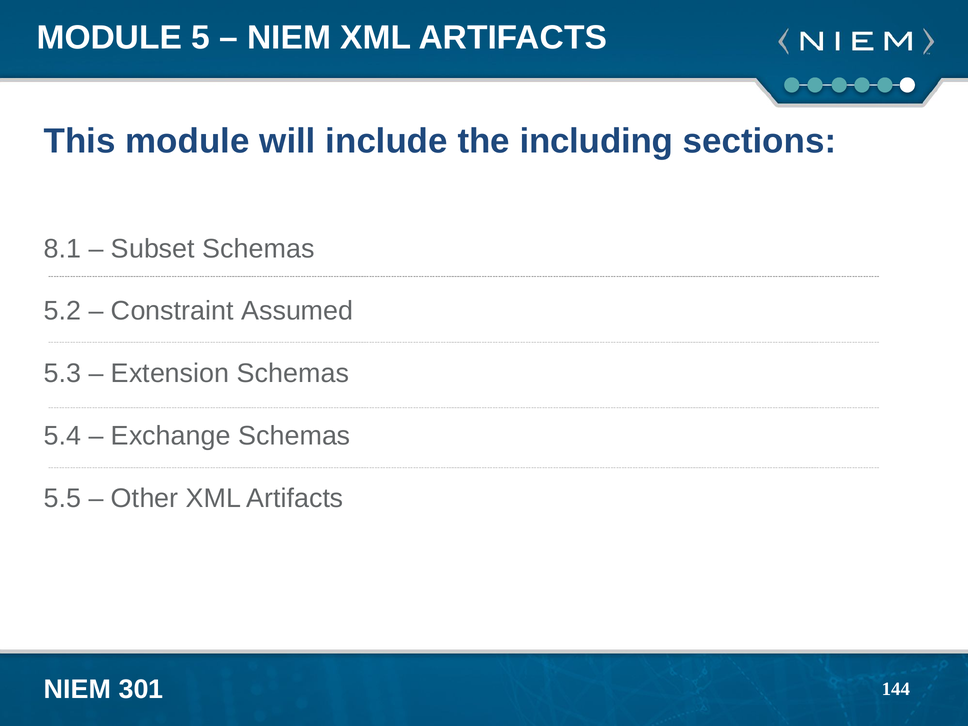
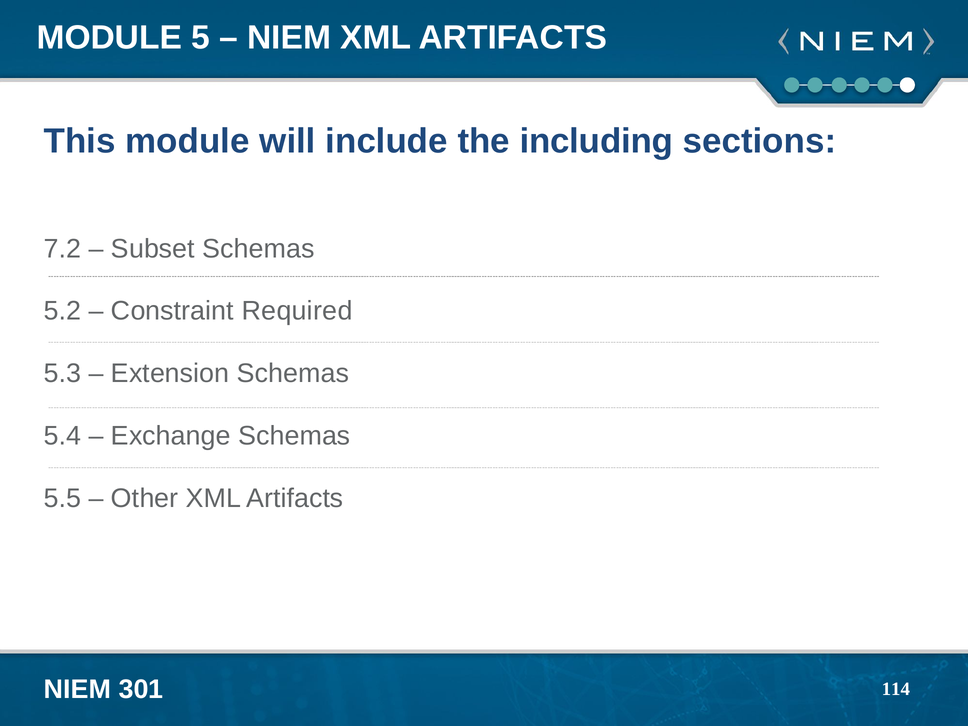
8.1: 8.1 -> 7.2 (62, 249)
Assumed: Assumed -> Required (297, 311)
144: 144 -> 114 (896, 689)
